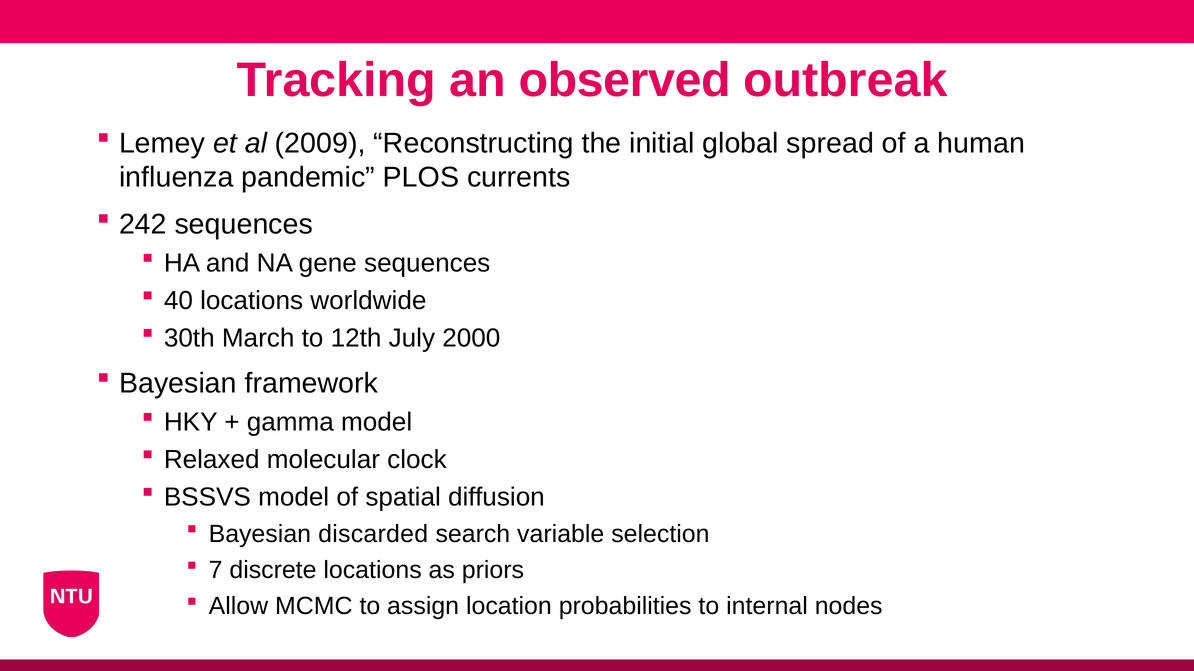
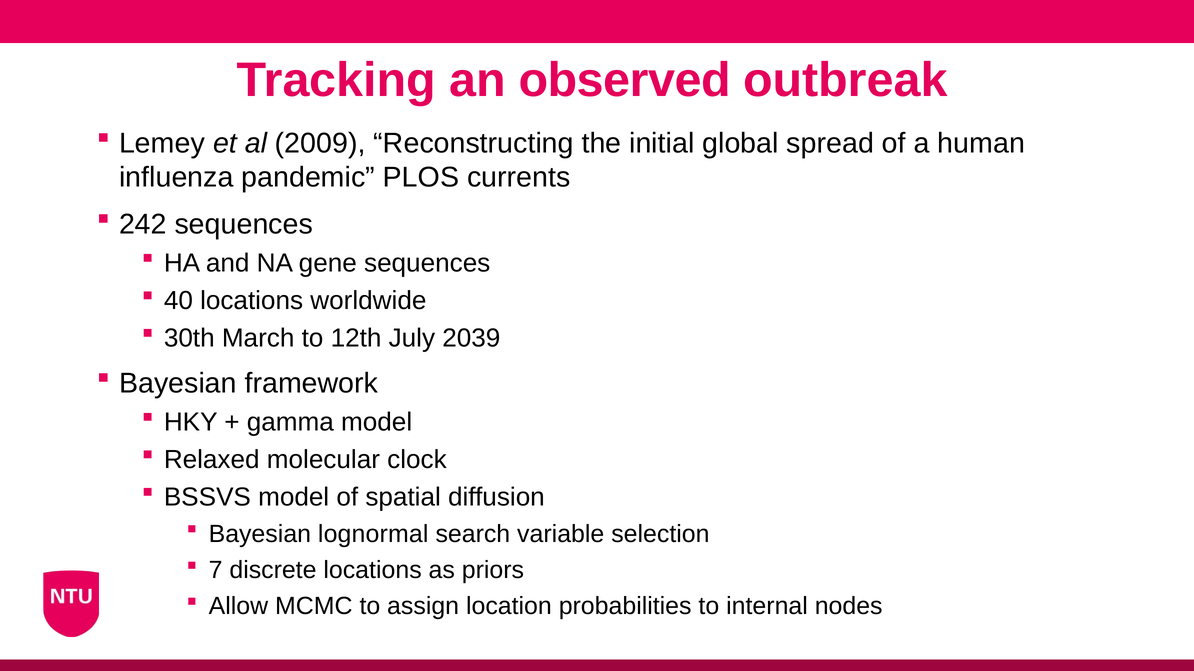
2000: 2000 -> 2039 (471, 338)
discarded: discarded -> lognormal (373, 534)
